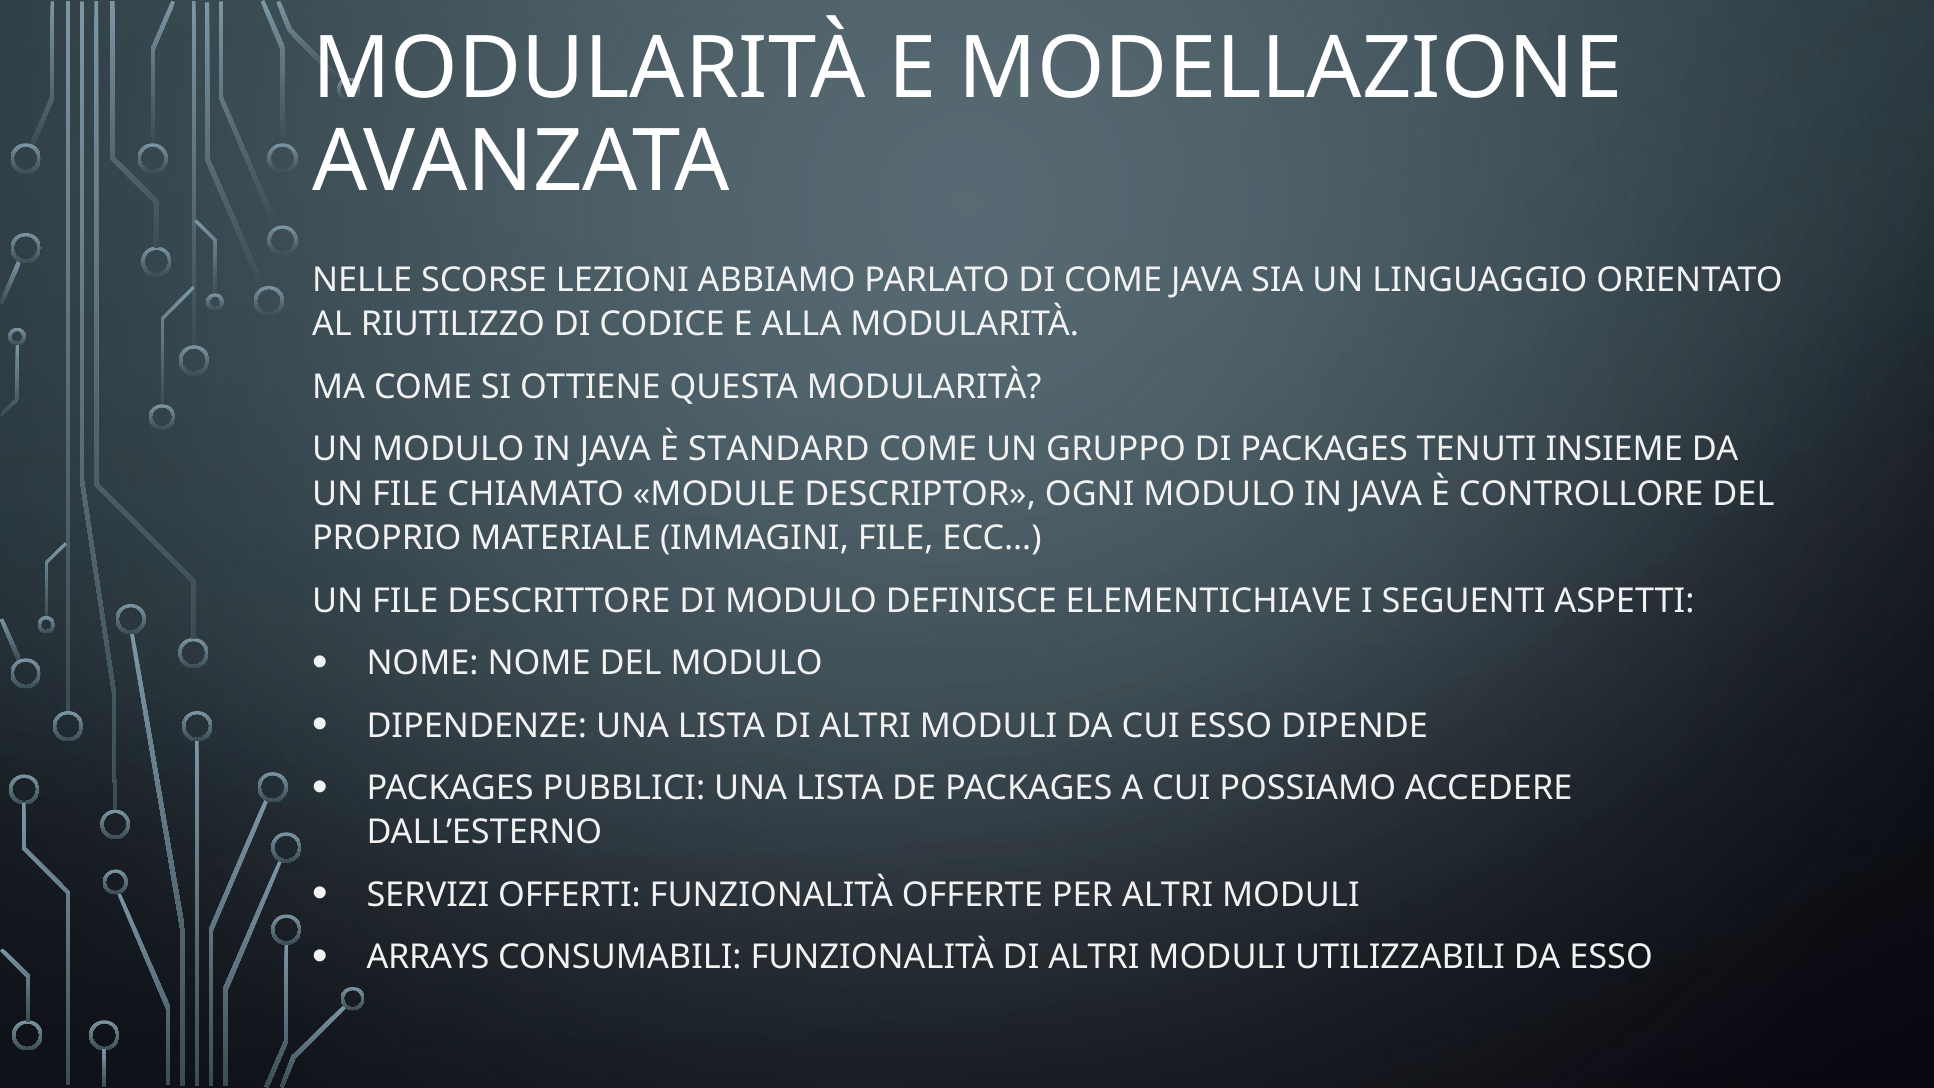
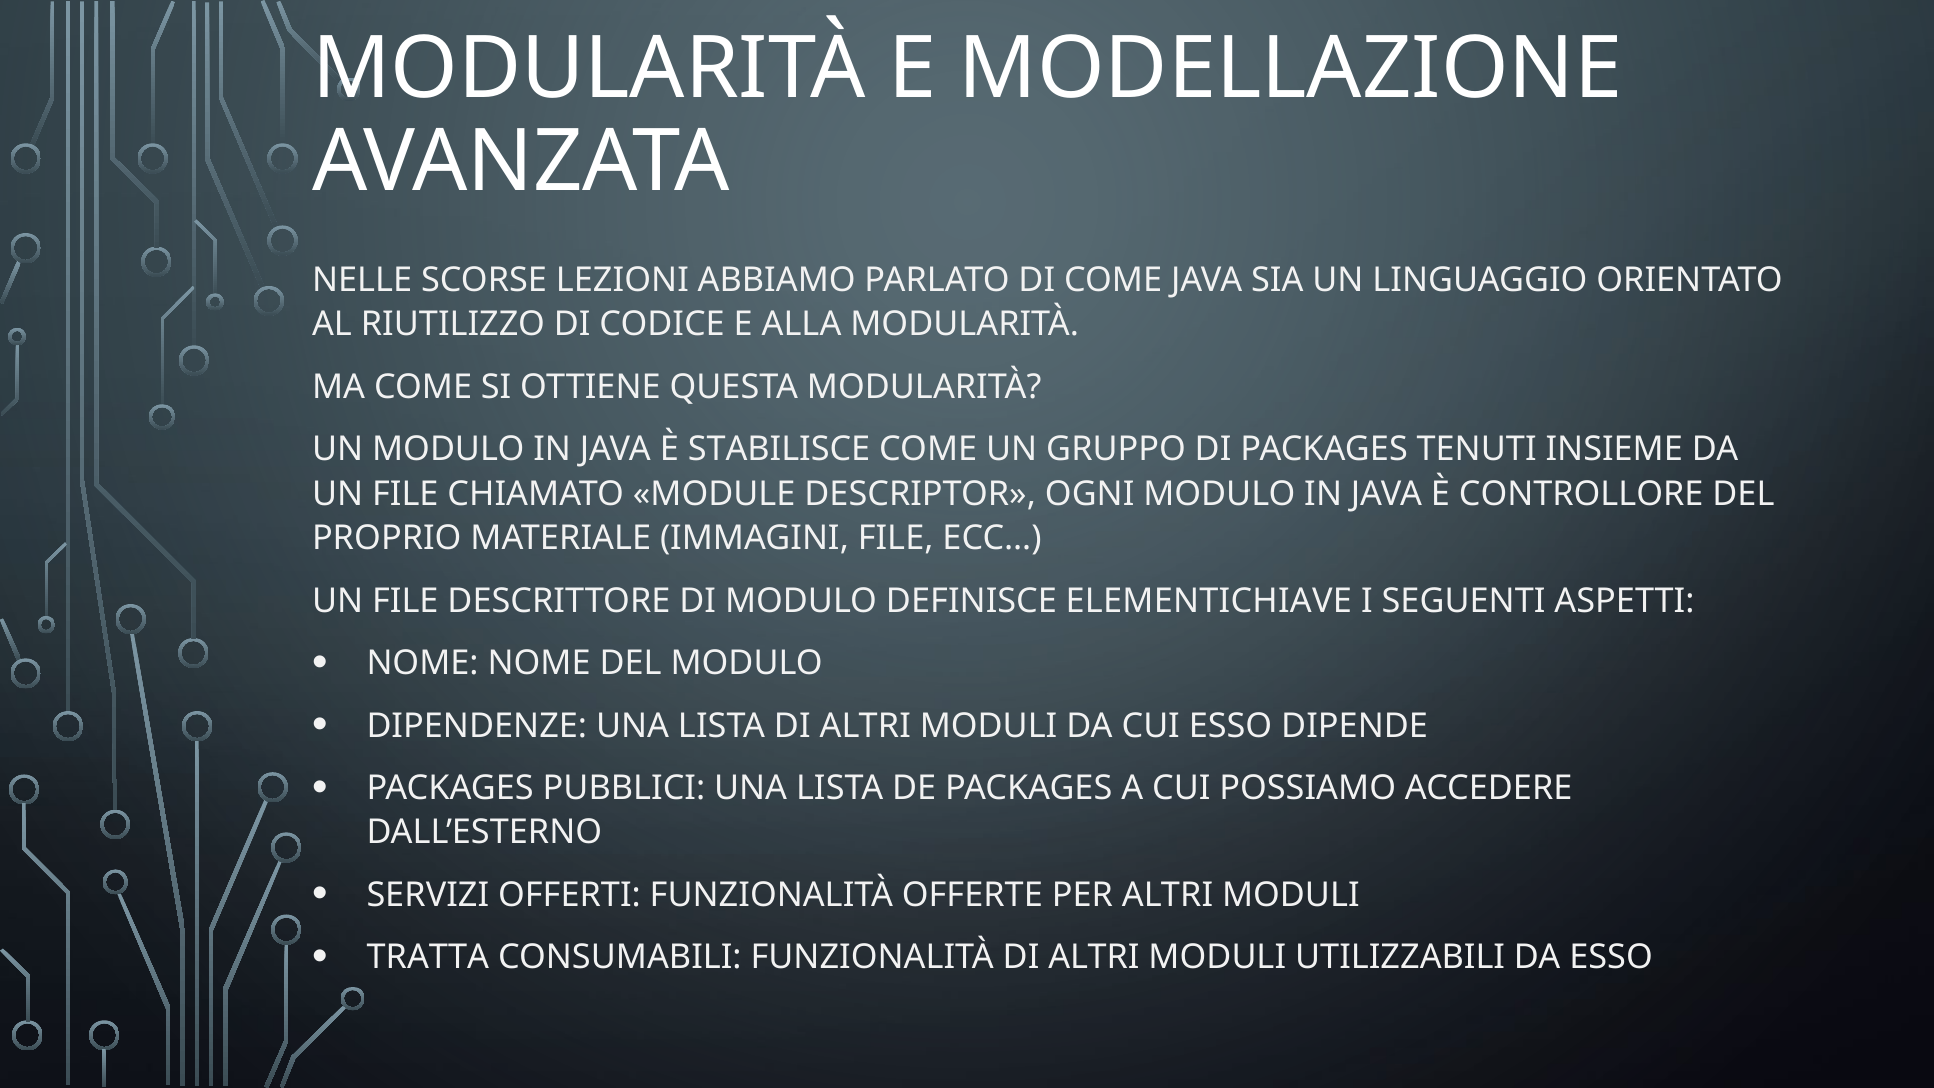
STANDARD: STANDARD -> STABILISCE (779, 449)
ARRAYS: ARRAYS -> TRATTA (428, 957)
